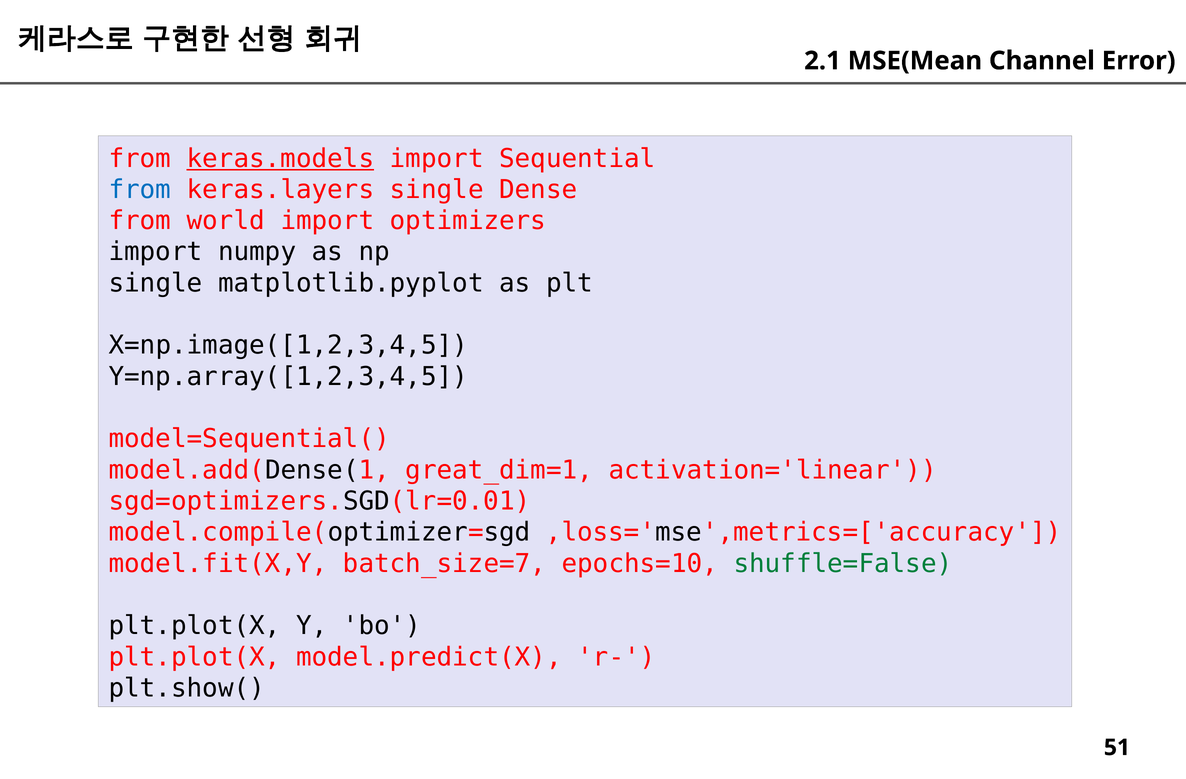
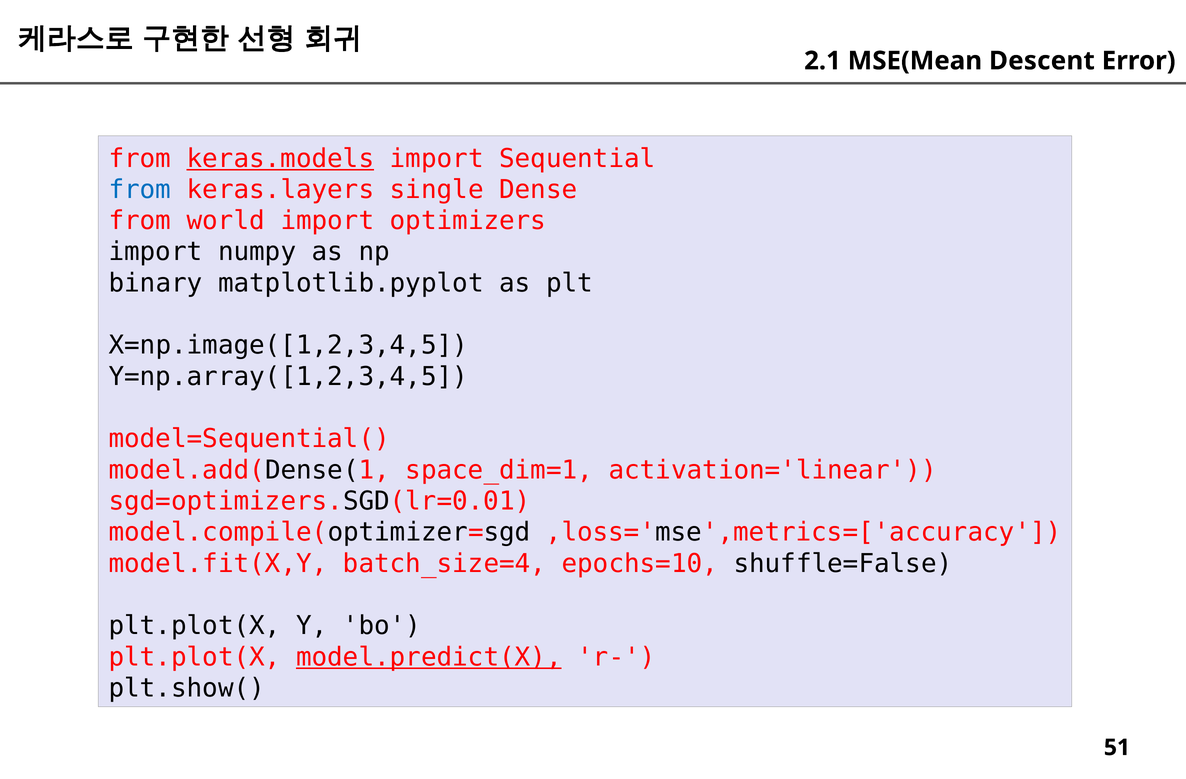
Channel: Channel -> Descent (1042, 61)
single: single -> binary (156, 283)
great_dim=1: great_dim=1 -> space_dim=1 (499, 470)
batch_size=7: batch_size=7 -> batch_size=4 (445, 564)
shuffle=False colour: green -> black (843, 564)
model.predict(X underline: none -> present (429, 657)
